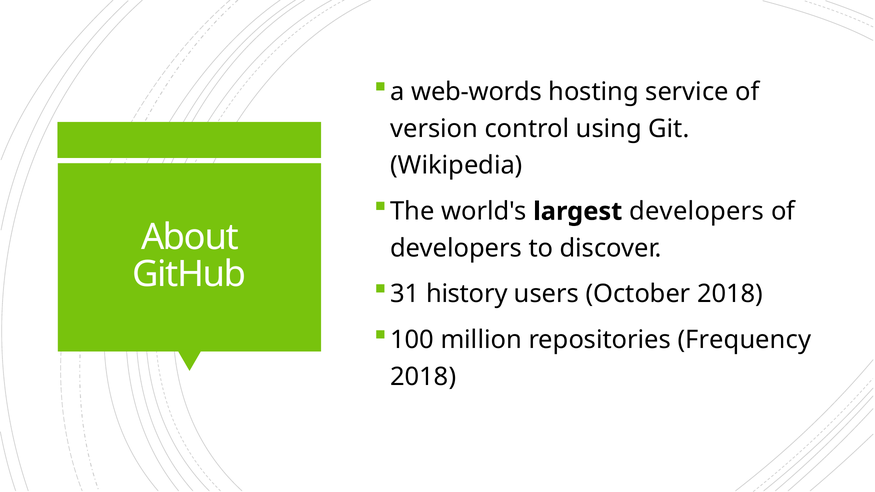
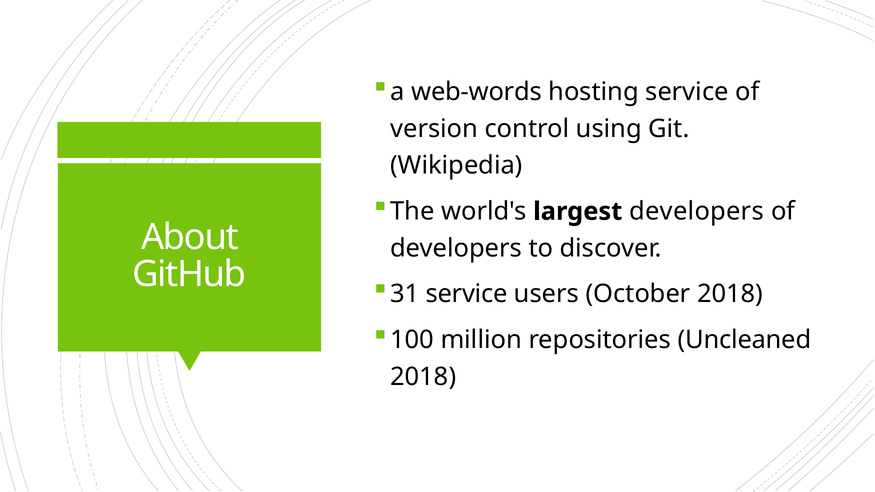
31 history: history -> service (467, 294)
Frequency: Frequency -> Uncleaned (744, 340)
